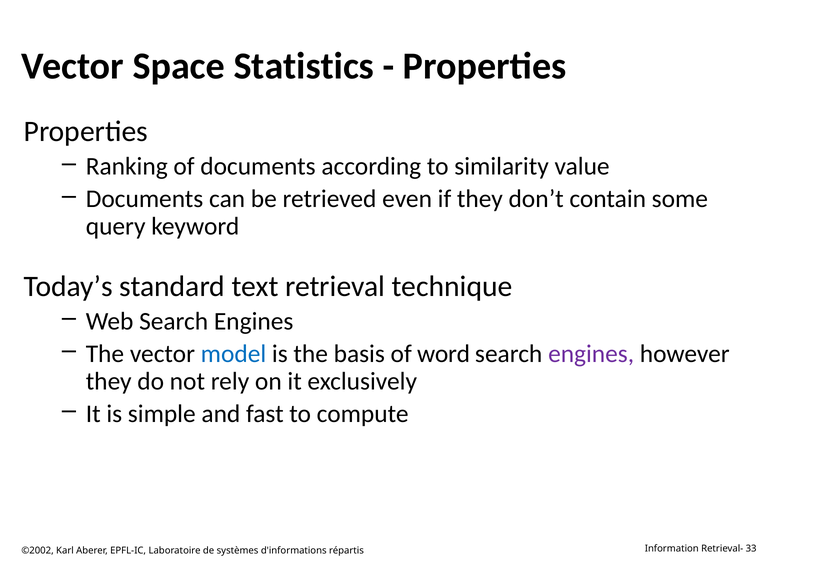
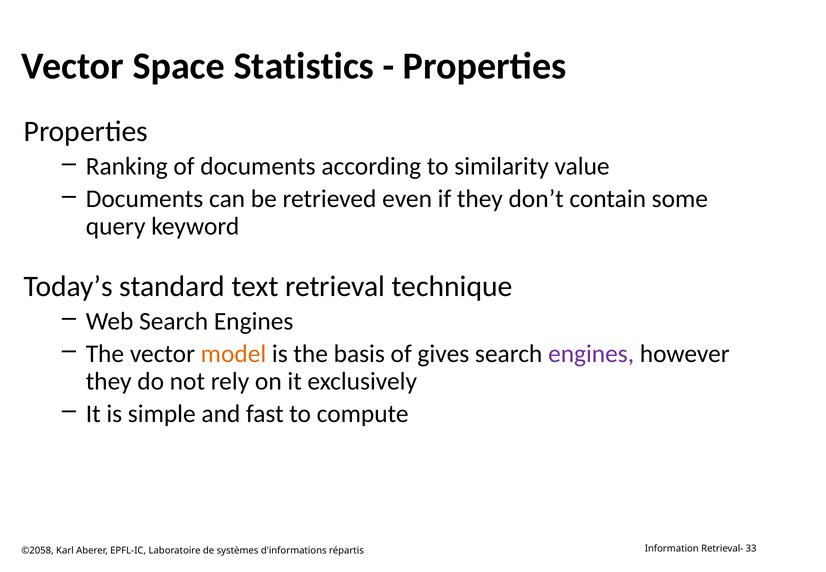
model colour: blue -> orange (233, 354)
word: word -> gives (443, 354)
©2002: ©2002 -> ©2058 (38, 550)
